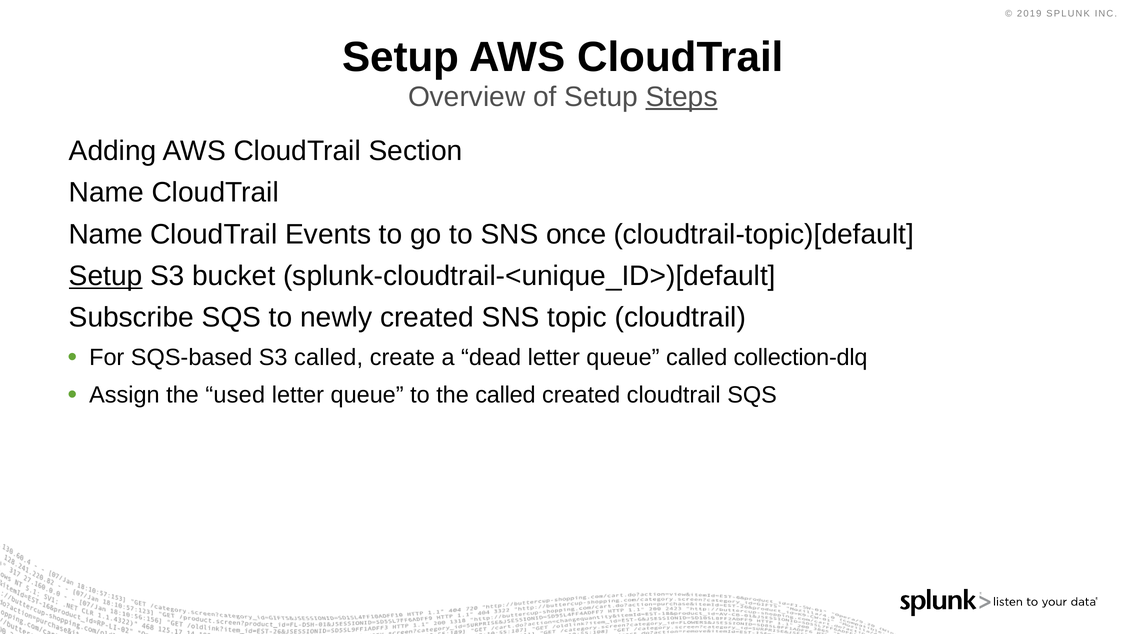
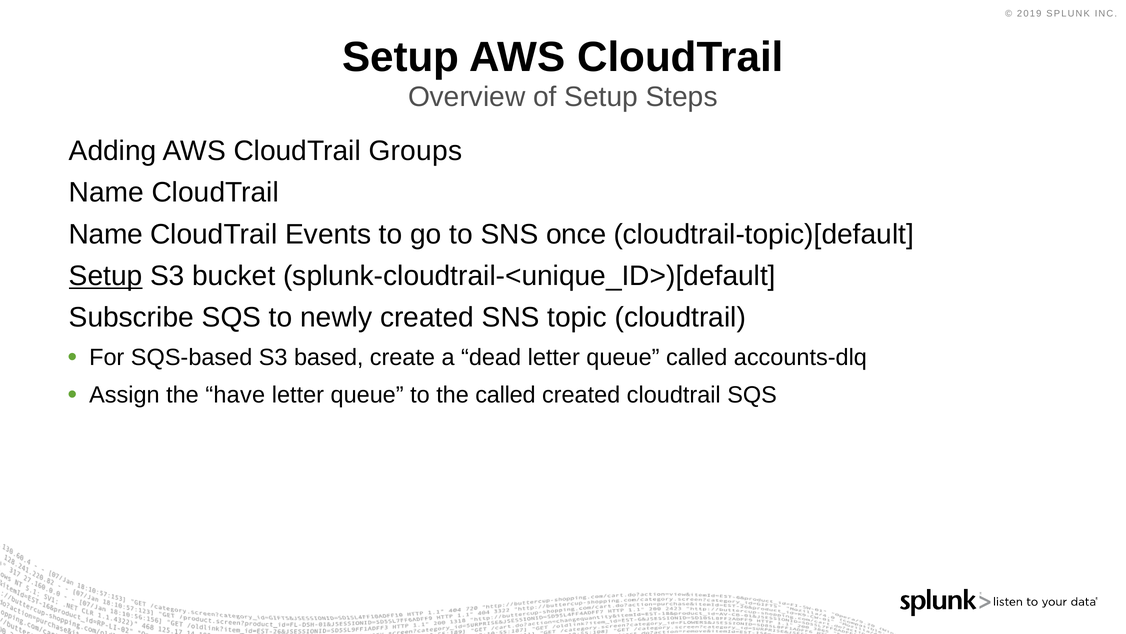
Steps underline: present -> none (682, 97)
Section: Section -> Groups (415, 151)
S3 called: called -> based (329, 357)
collection-dlq: collection-dlq -> accounts-dlq (800, 357)
used: used -> have (235, 394)
